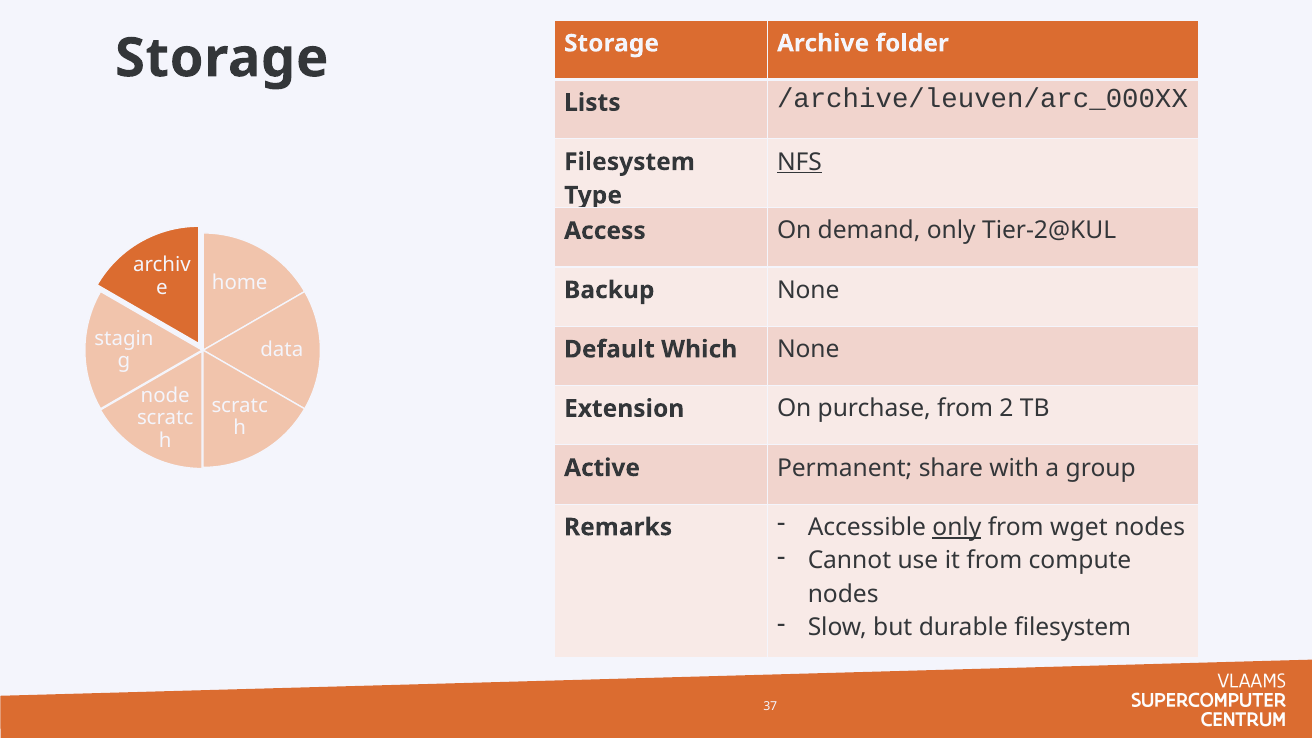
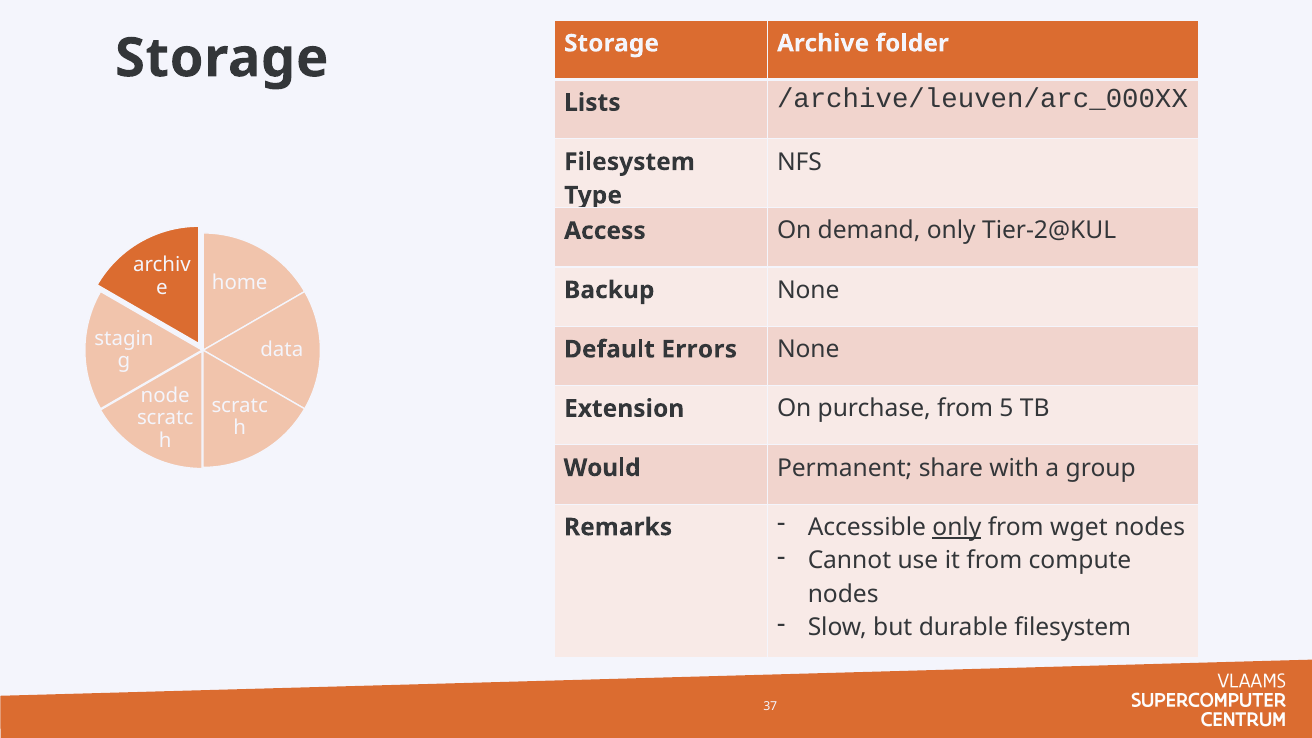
NFS underline: present -> none (799, 162)
Which: Which -> Errors (699, 349)
2: 2 -> 5 (1006, 409)
Active: Active -> Would (602, 468)
